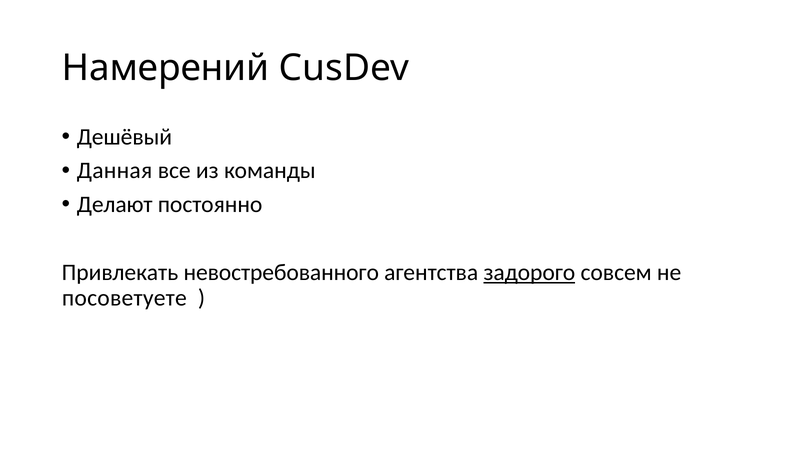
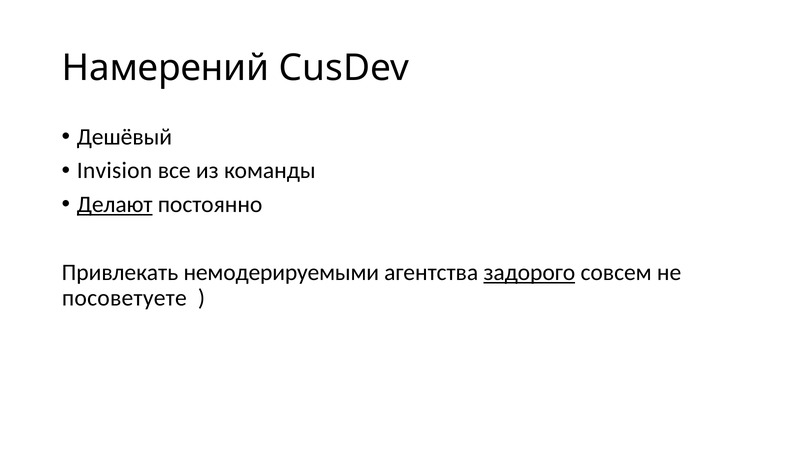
Данная: Данная -> Invision (115, 171)
Делают underline: none -> present (115, 205)
невостребованного: невостребованного -> немодерируемыми (281, 272)
